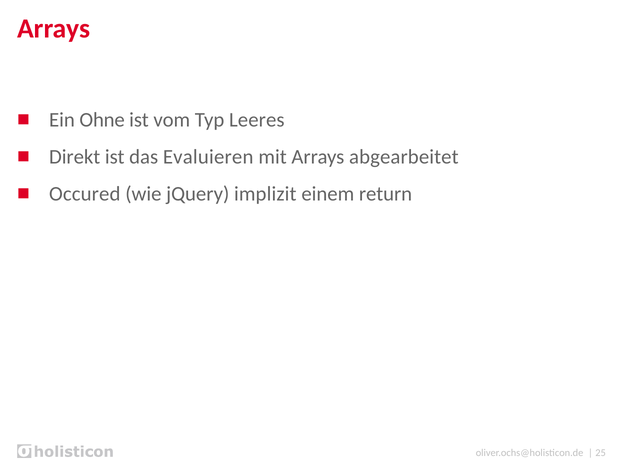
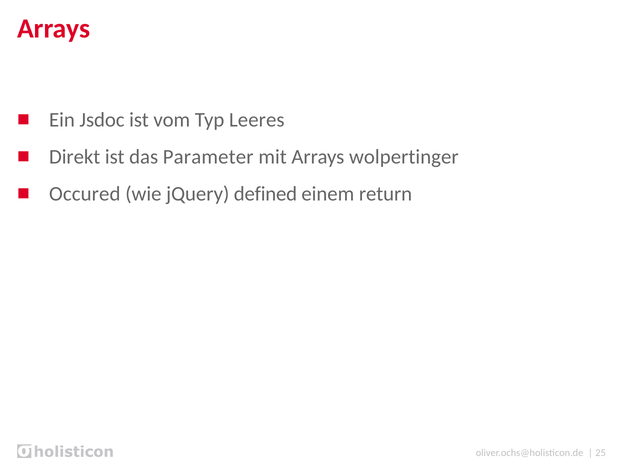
Ohne: Ohne -> Jsdoc (102, 120)
Evaluieren: Evaluieren -> Parameter (208, 157)
abgearbeitet: abgearbeitet -> wolpertinger (404, 157)
implizit: implizit -> defined (265, 194)
